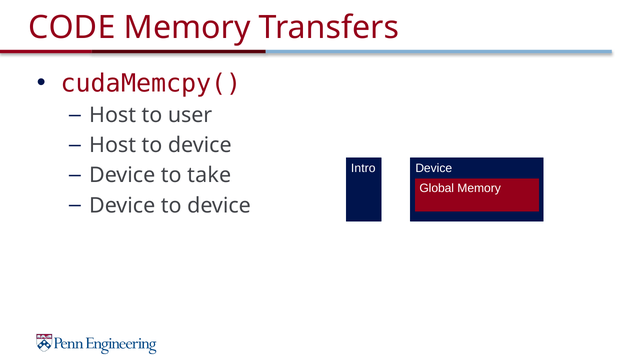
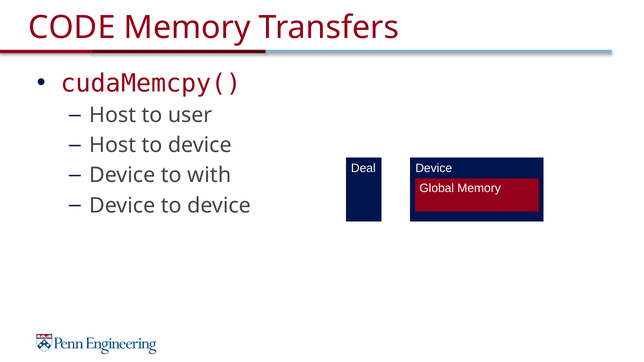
Intro: Intro -> Deal (363, 168)
take: take -> with (209, 176)
